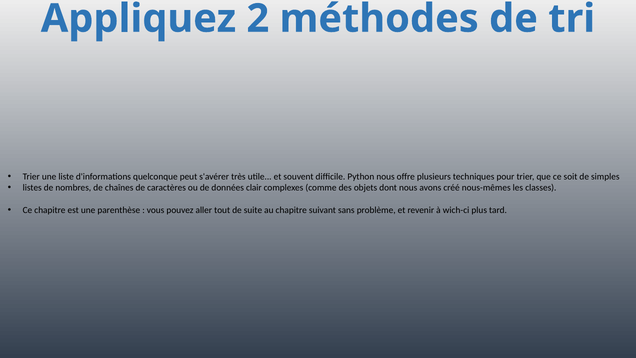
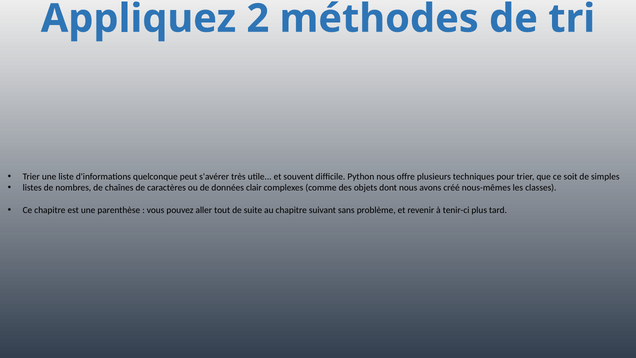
wich-ci: wich-ci -> tenir-ci (456, 210)
